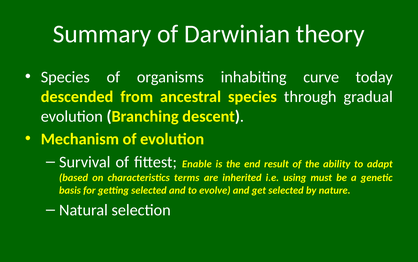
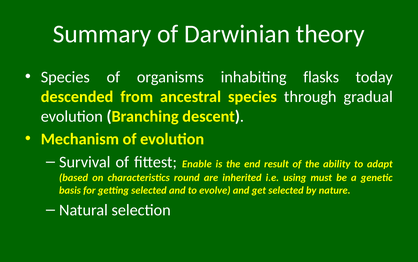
curve: curve -> flasks (321, 77)
terms: terms -> round (187, 177)
